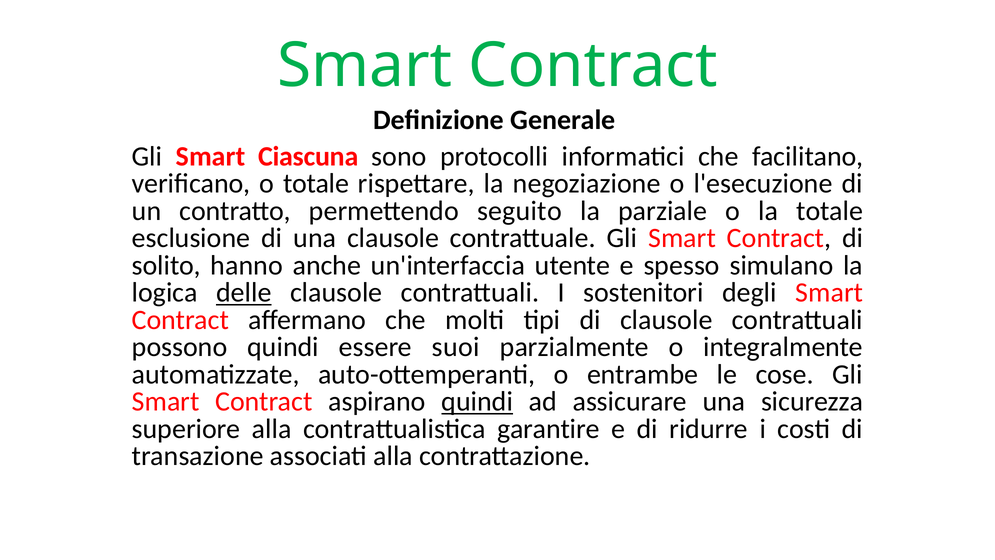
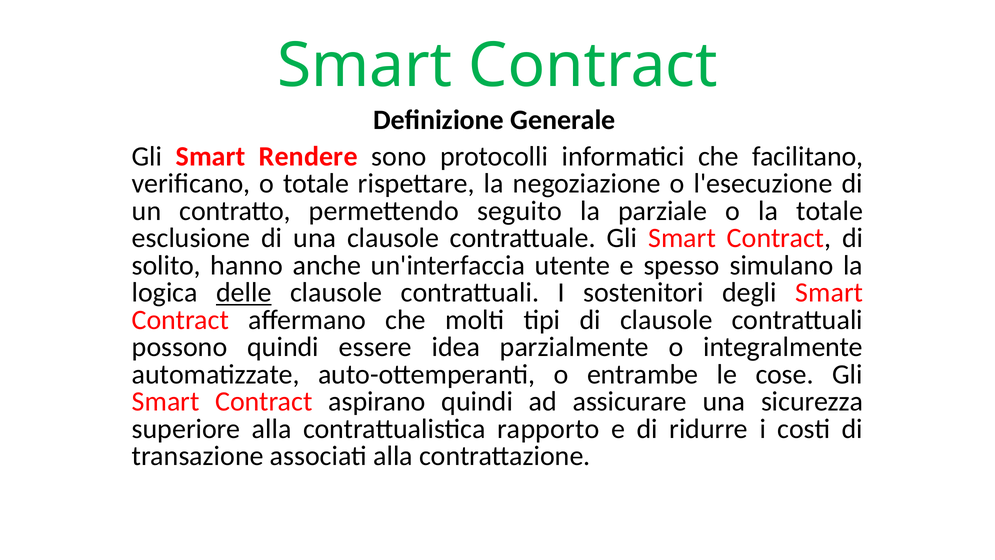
Ciascuna: Ciascuna -> Rendere (308, 156)
suoi: suoi -> idea (456, 347)
quindi underline: present -> none (477, 401)
garantire: garantire -> rapporto (548, 429)
